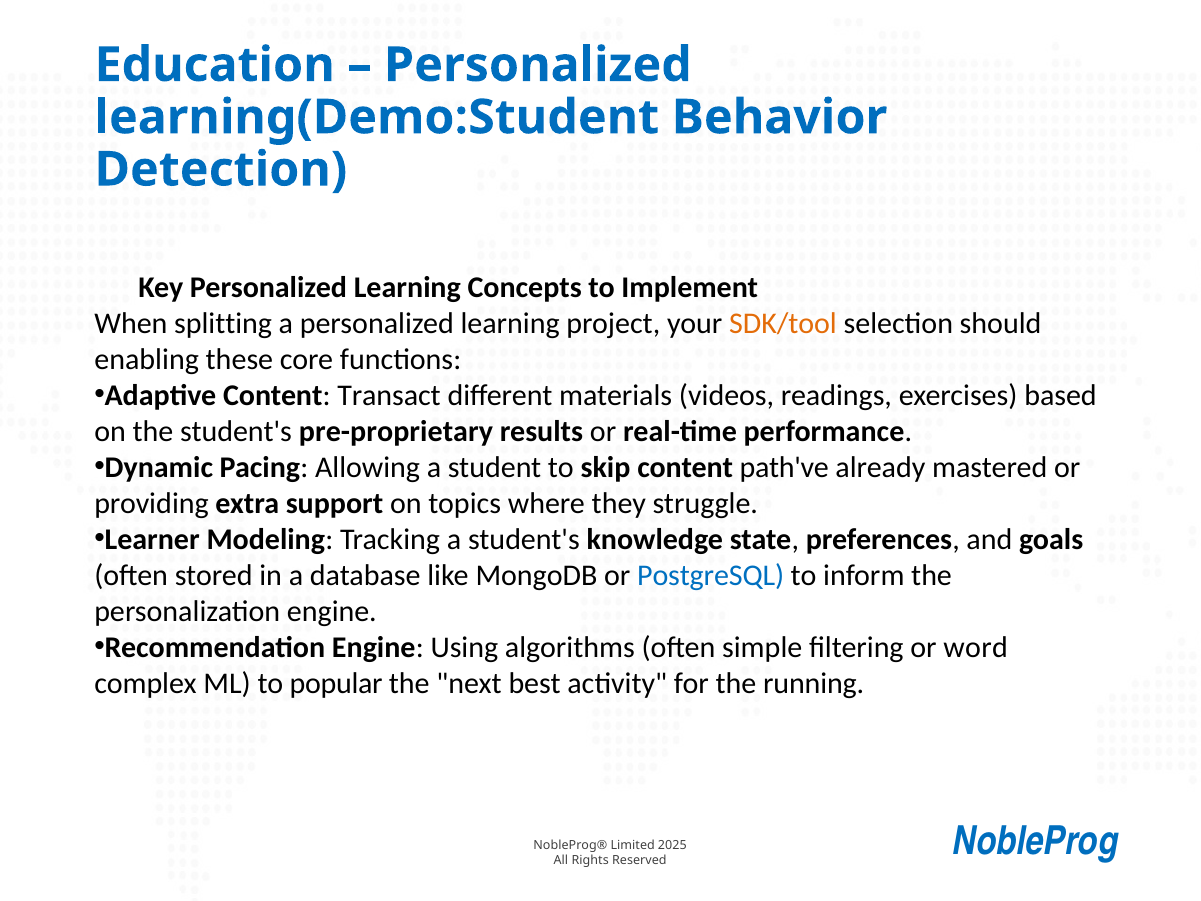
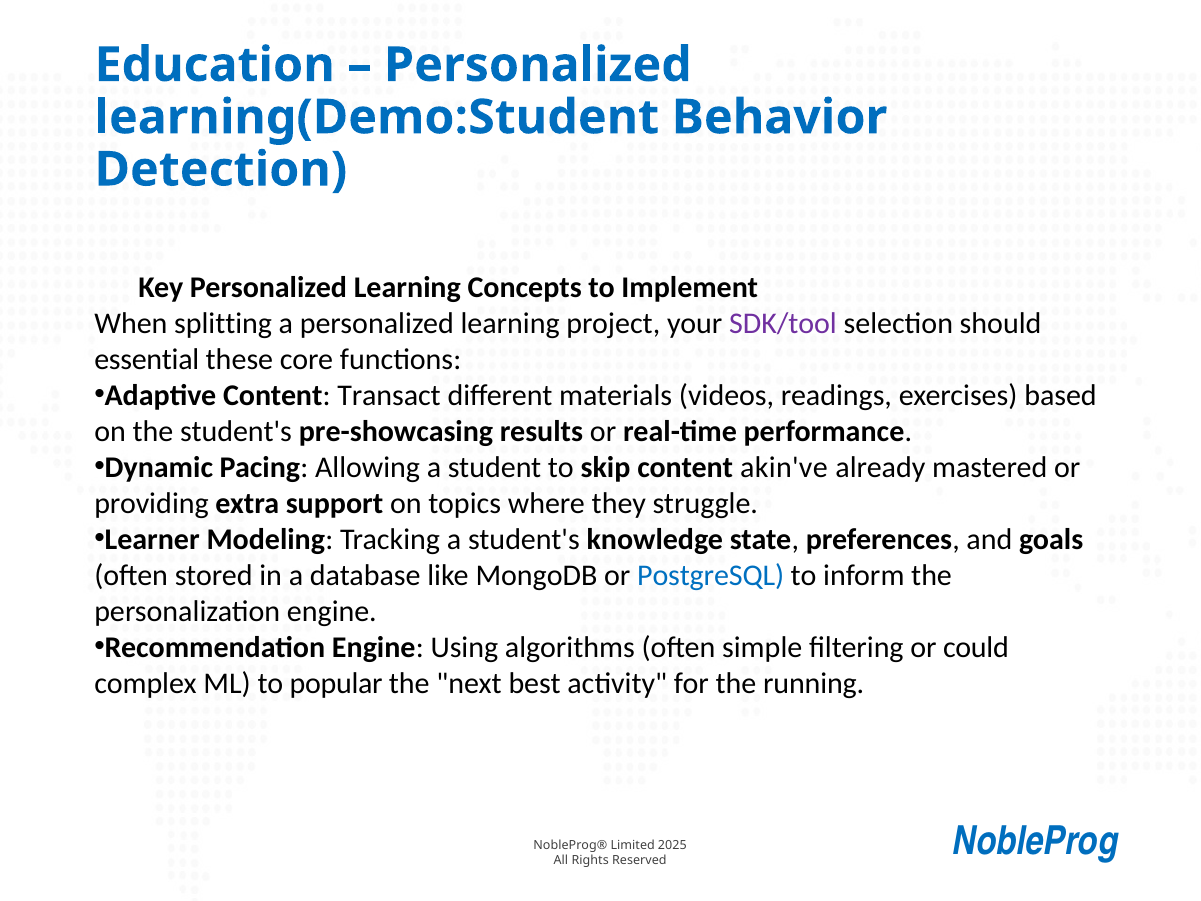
SDK/tool colour: orange -> purple (783, 323)
enabling: enabling -> essential (147, 359)
pre-proprietary: pre-proprietary -> pre-showcasing (396, 431)
path've: path've -> akin've (784, 467)
word: word -> could (976, 647)
